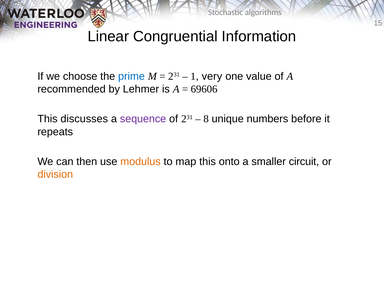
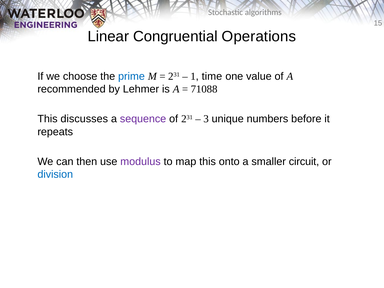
Information: Information -> Operations (259, 37)
very: very -> time (212, 76)
69606: 69606 -> 71088 (204, 89)
8: 8 -> 3 (206, 119)
modulus colour: orange -> purple (140, 162)
division colour: orange -> blue (55, 174)
